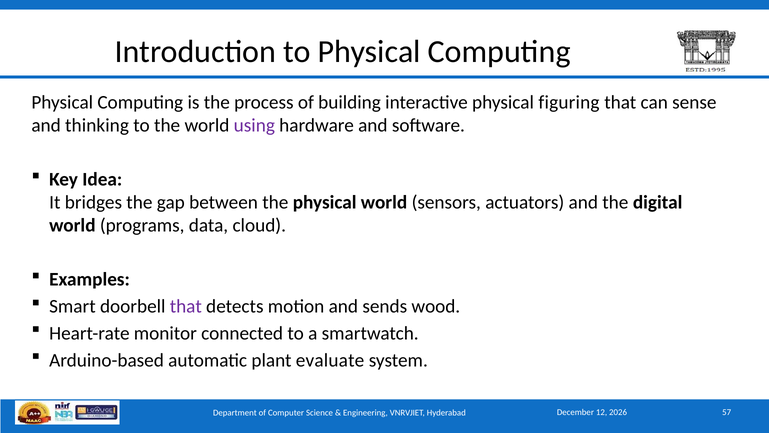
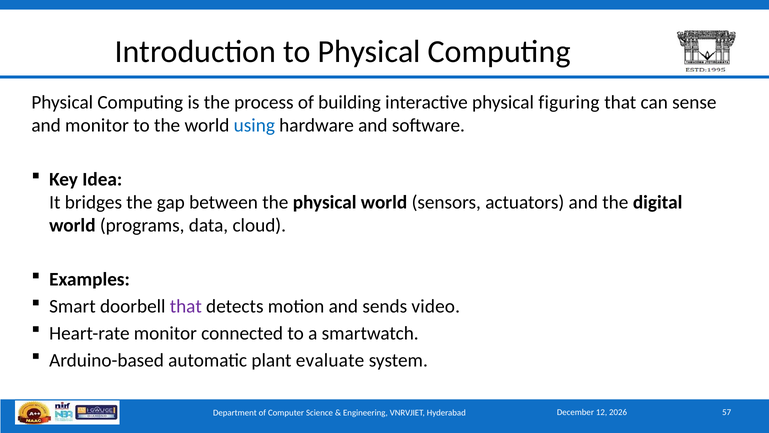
and thinking: thinking -> monitor (97, 125)
using colour: purple -> blue (254, 125)
wood: wood -> video (436, 306)
